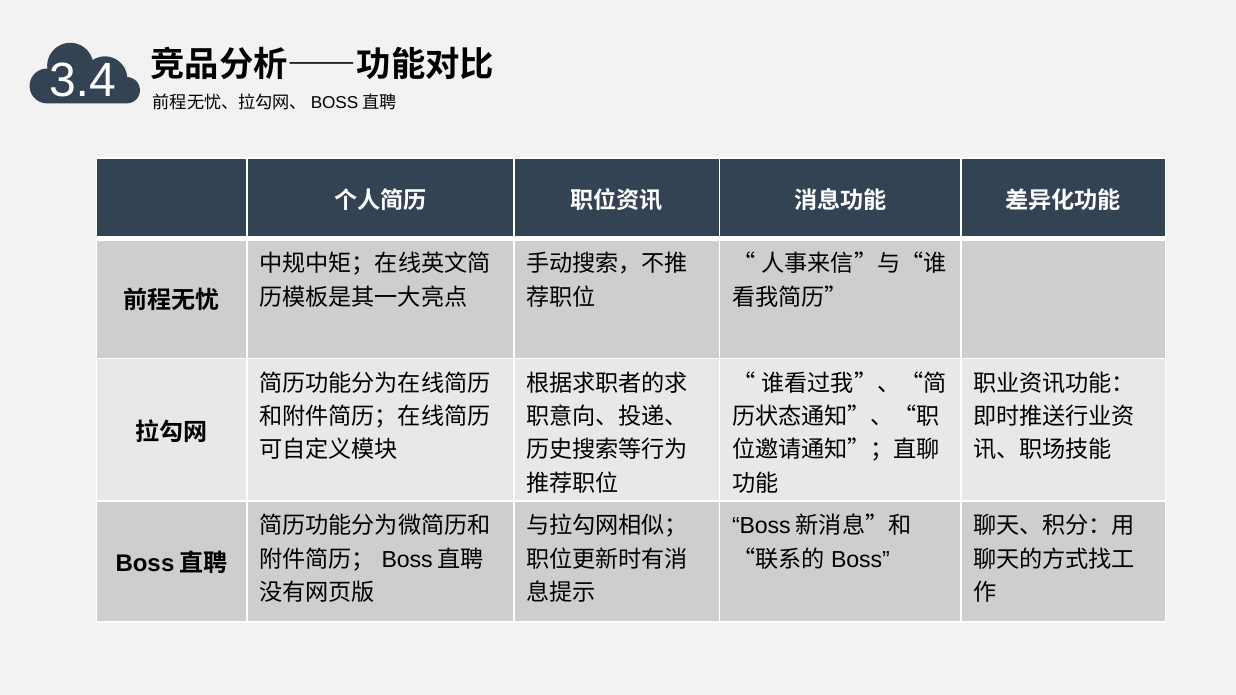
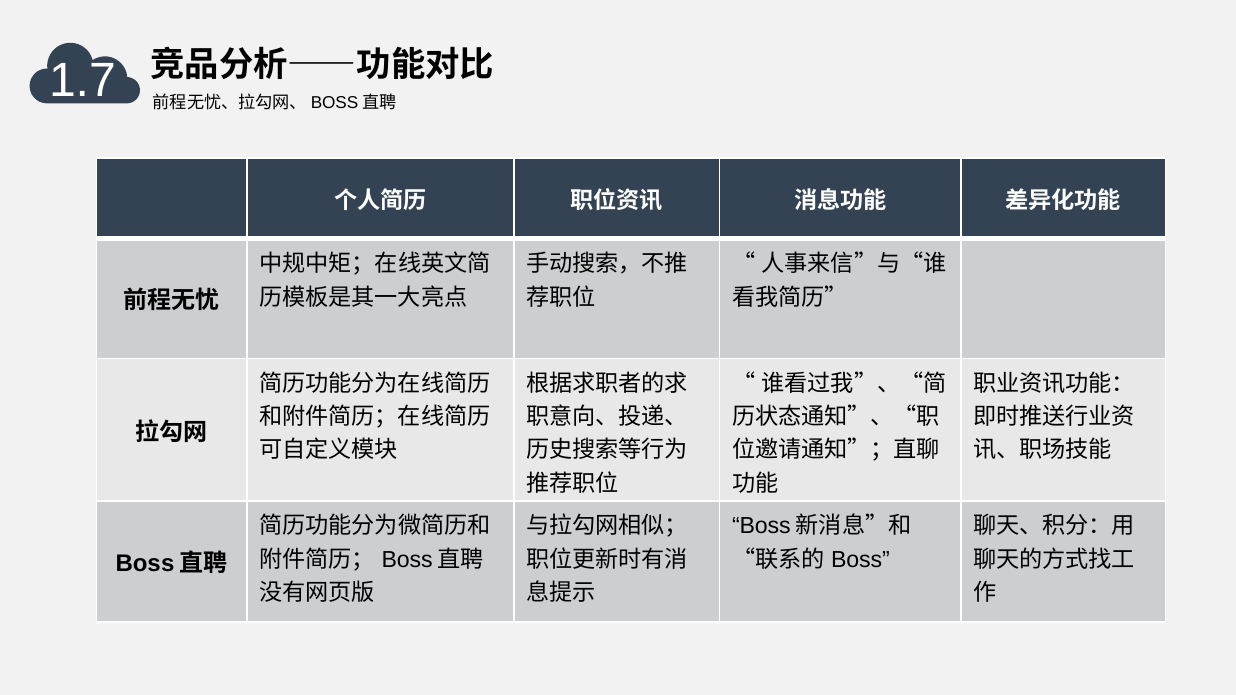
3.4: 3.4 -> 1.7 (82, 81)
